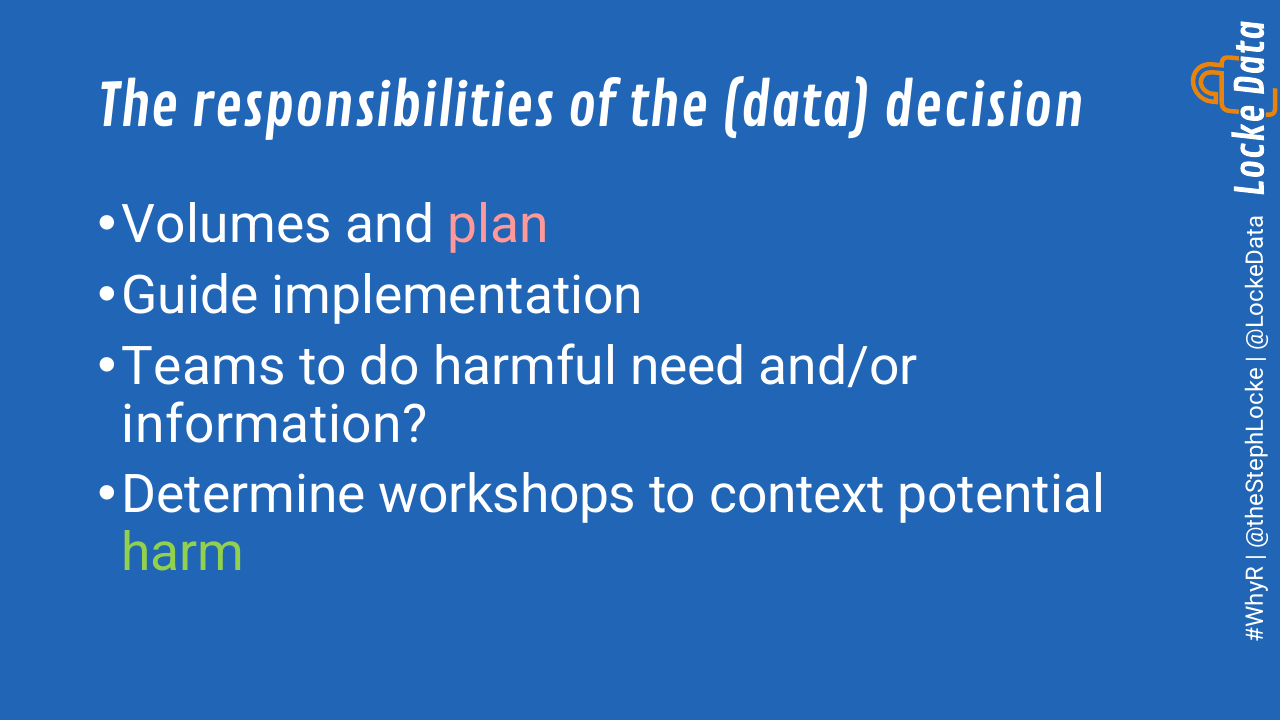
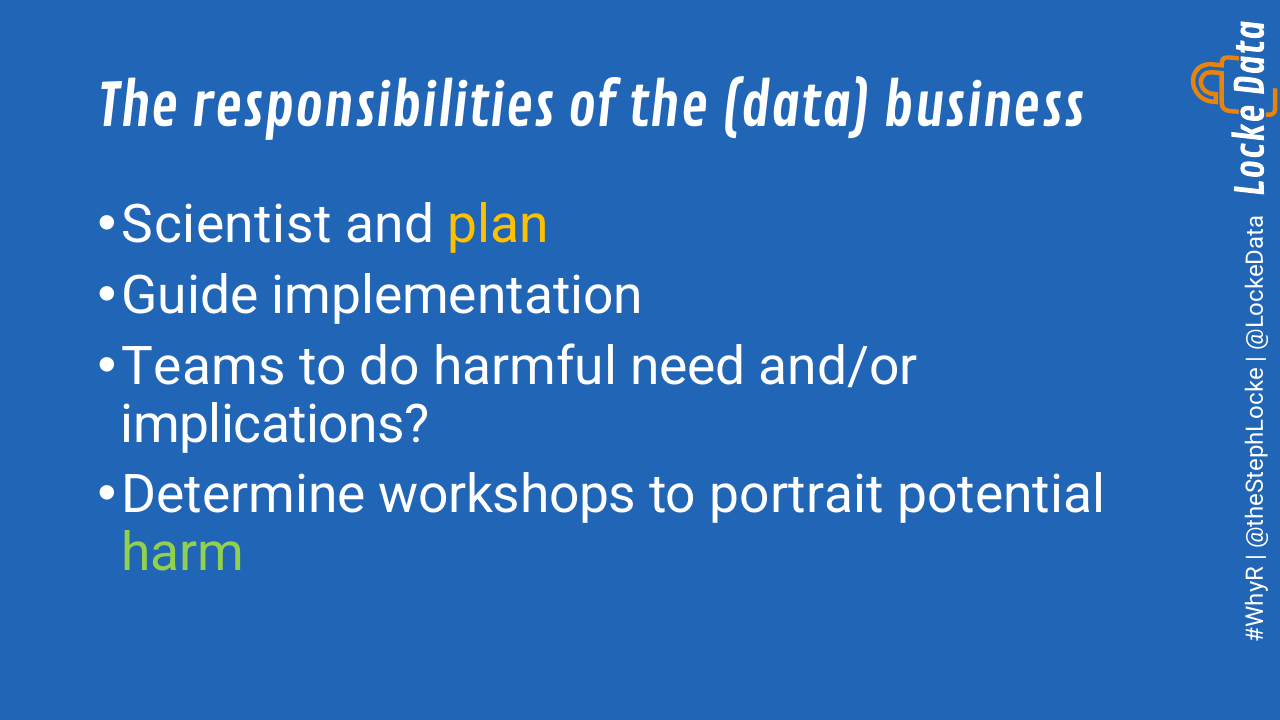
decision: decision -> business (984, 108)
Volumes: Volumes -> Scientist (227, 225)
plan colour: pink -> yellow (498, 225)
information: information -> implications (275, 424)
context: context -> portrait (797, 495)
